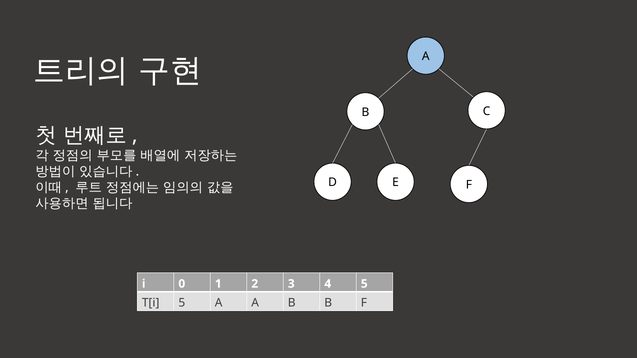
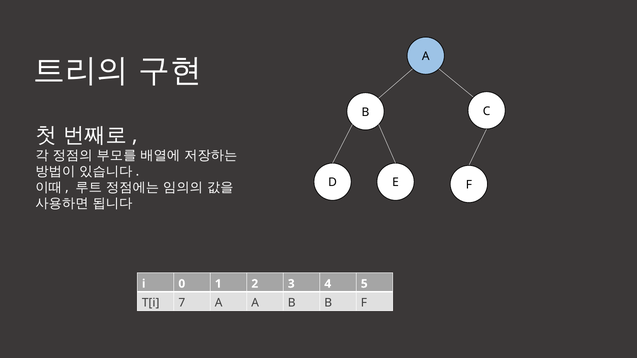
T[i 5: 5 -> 7 (182, 303)
